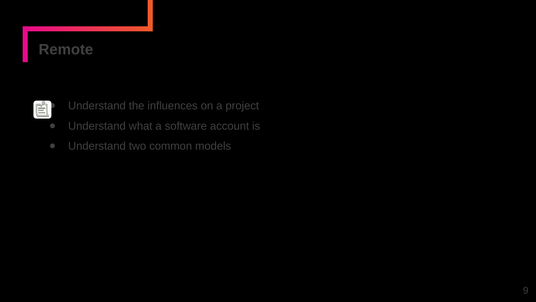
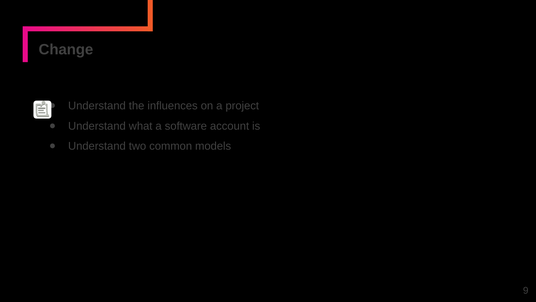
Remote: Remote -> Change (66, 49)
